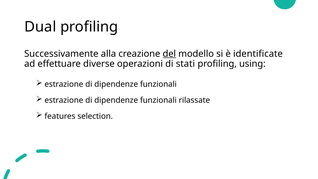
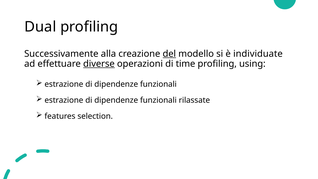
identificate: identificate -> individuate (258, 54)
diverse underline: none -> present (99, 64)
stati: stati -> time (186, 64)
